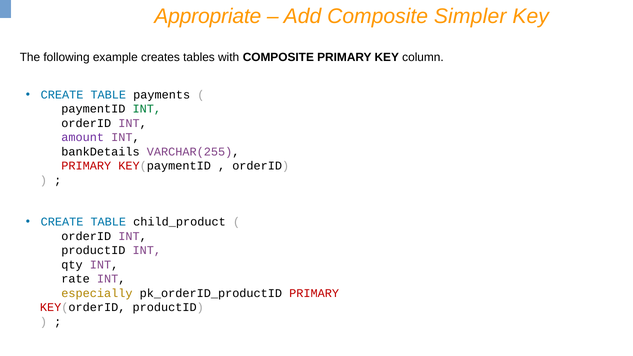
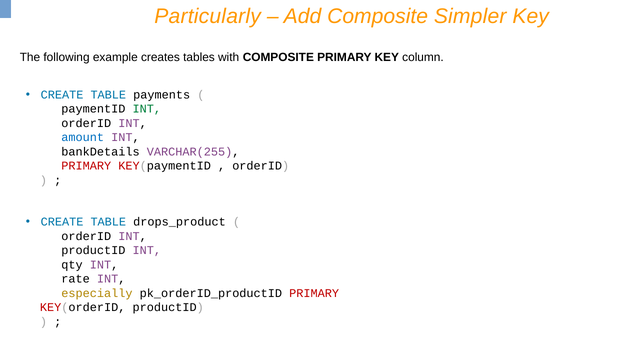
Appropriate: Appropriate -> Particularly (208, 16)
amount colour: purple -> blue (83, 138)
child_product: child_product -> drops_product (180, 222)
